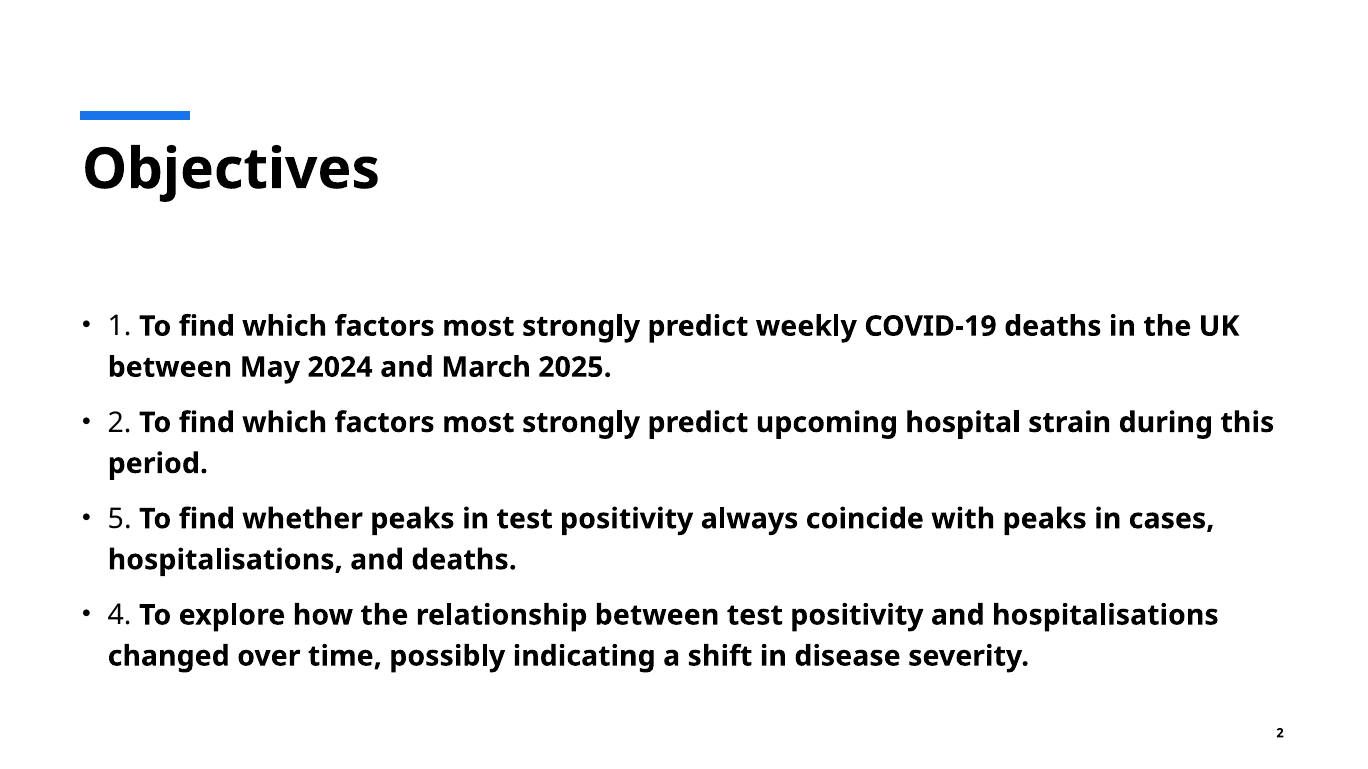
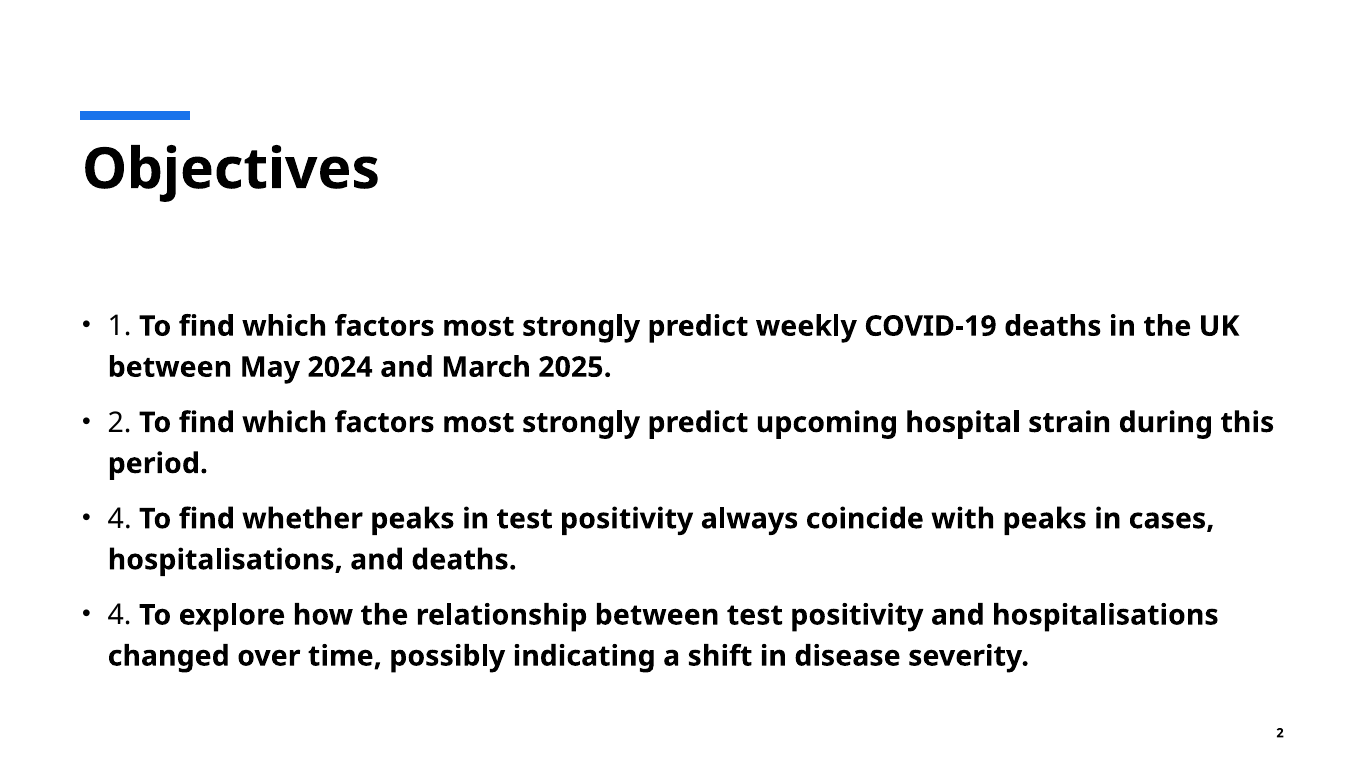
5: 5 -> 4 (120, 519)
